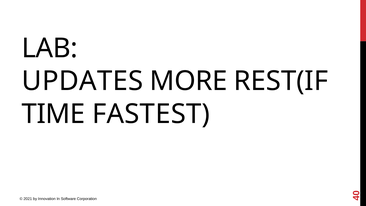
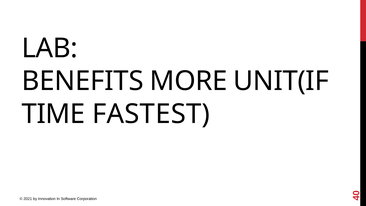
UPDATES: UPDATES -> BENEFITS (83, 81)
REST(IF: REST(IF -> UNIT(IF (281, 81)
